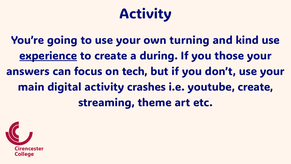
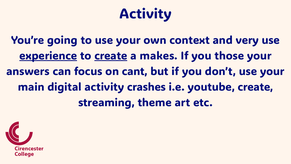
turning: turning -> context (190, 40)
kind: kind -> very (247, 40)
create underline: none -> present (111, 56)
during: during -> makes (159, 56)
tech: tech -> cant (135, 71)
